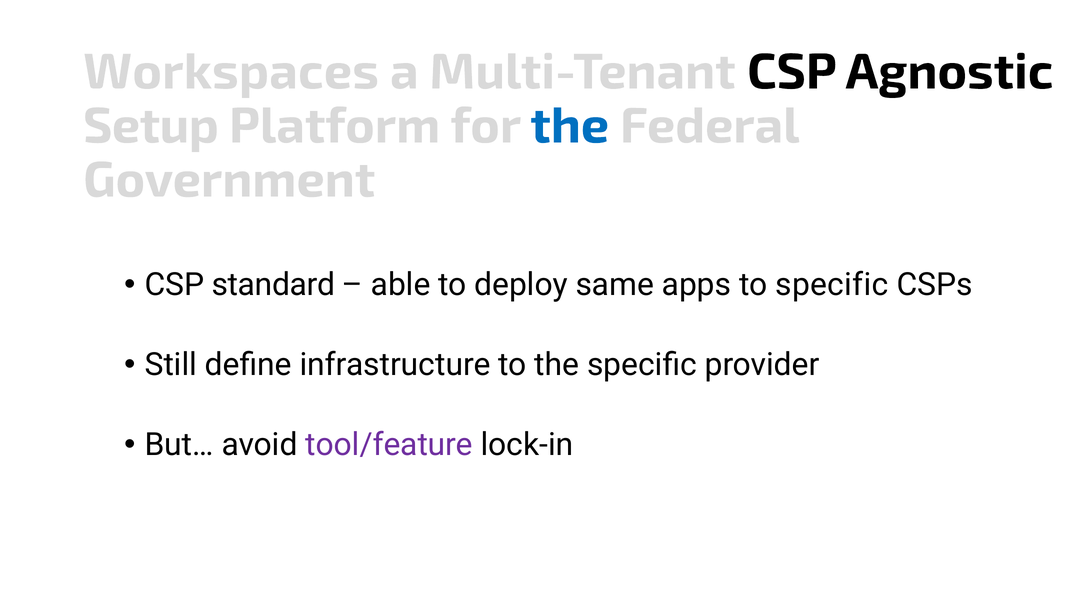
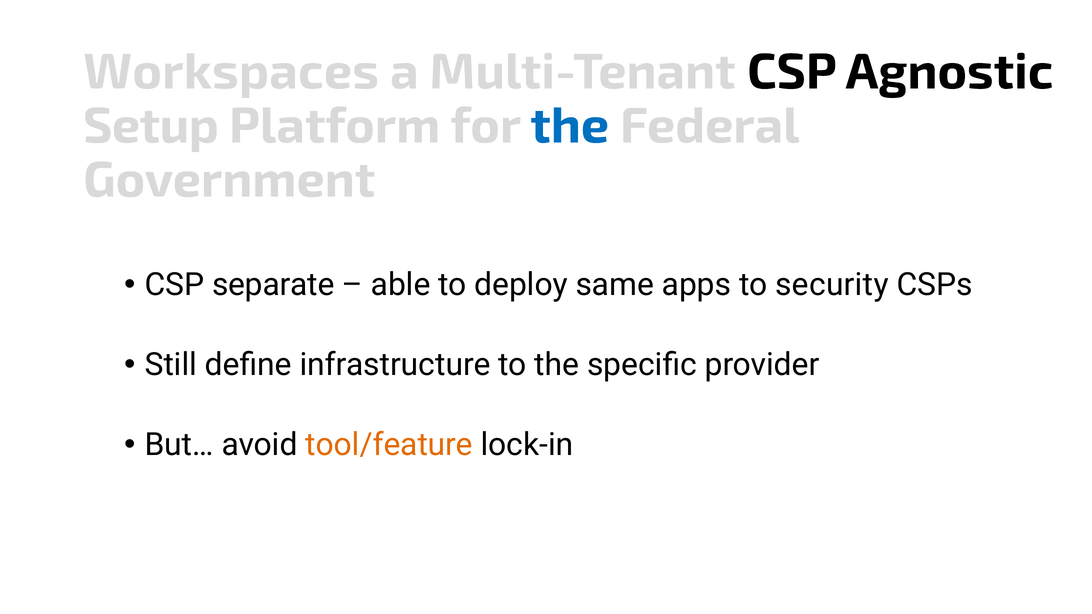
standard: standard -> separate (273, 285)
to specific: specific -> security (832, 285)
tool/feature colour: purple -> orange (389, 445)
